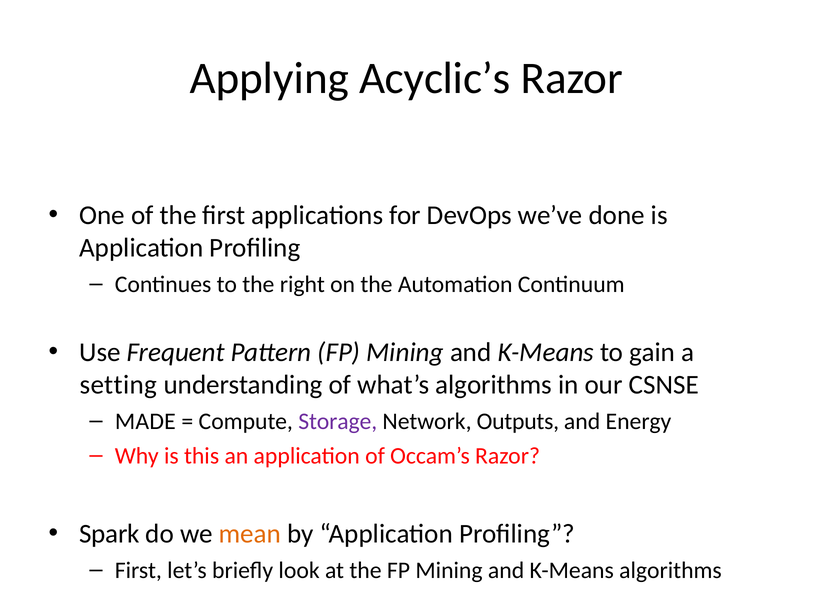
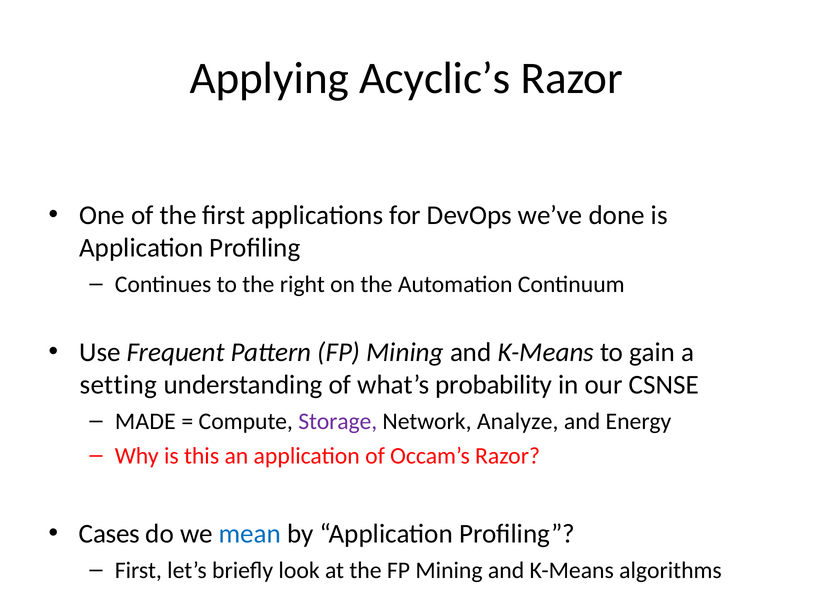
what’s algorithms: algorithms -> probability (494, 384)
Outputs: Outputs -> Analyze (518, 421)
Spark: Spark -> Cases (109, 534)
mean colour: orange -> blue (250, 534)
